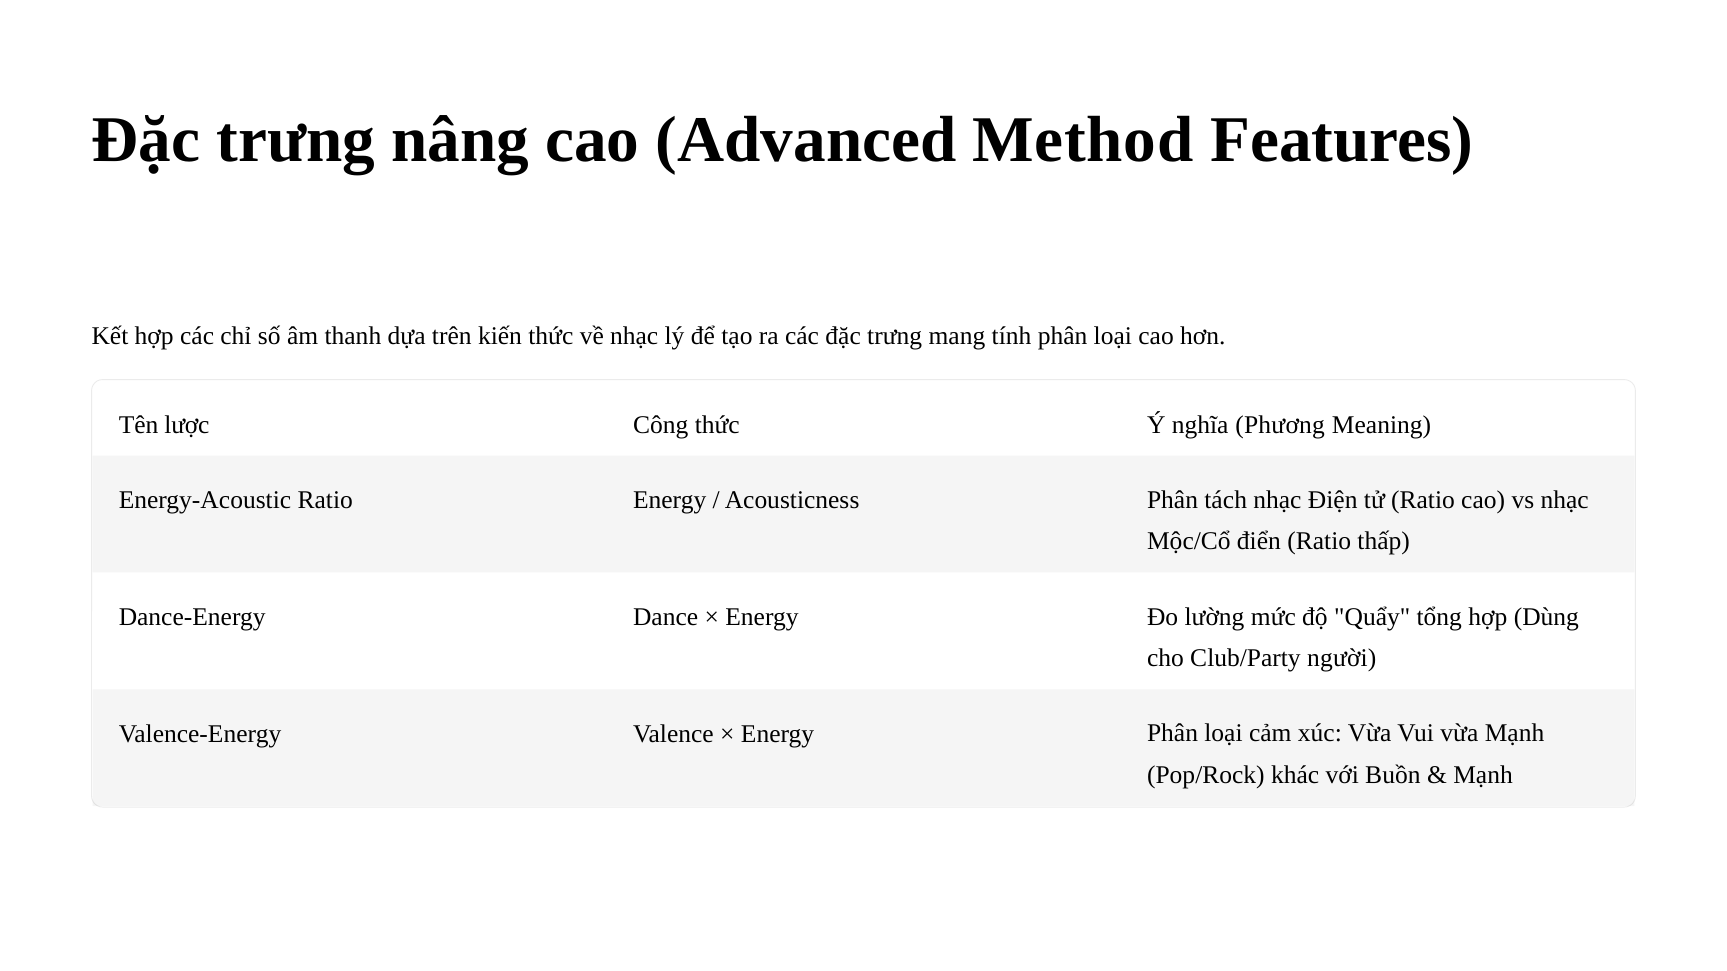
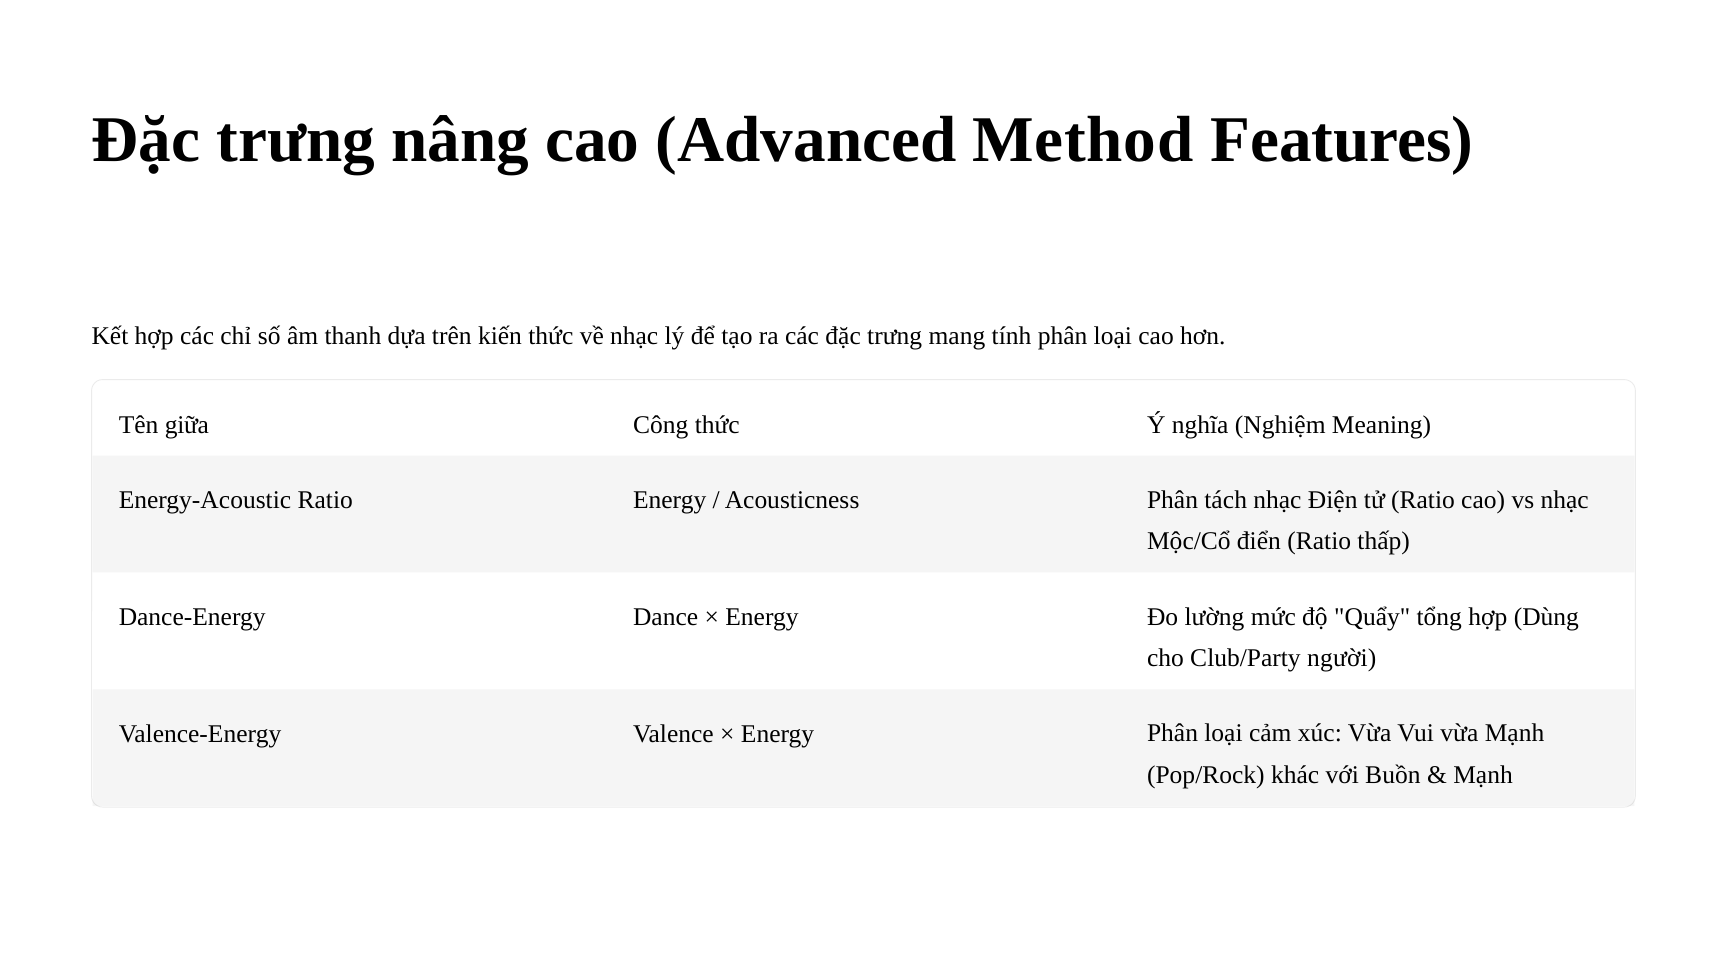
lược: lược -> giữa (187, 425)
Phương: Phương -> Nghiệm (1280, 425)
